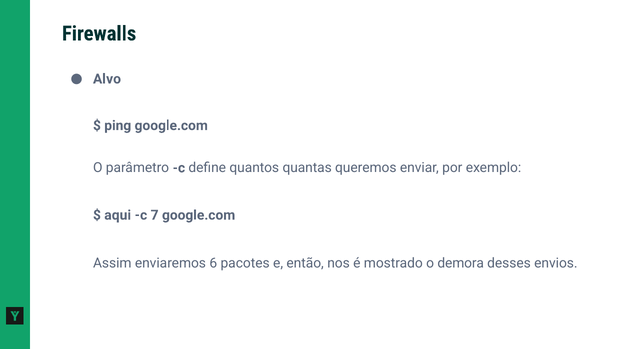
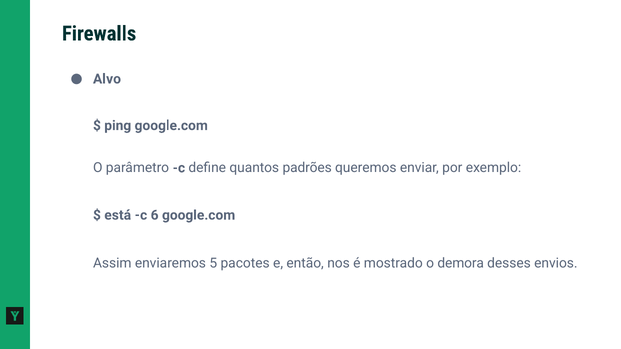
quantas: quantas -> padrões (307, 168)
aqui: aqui -> está (118, 215)
7: 7 -> 6 (155, 215)
6: 6 -> 5 (213, 263)
